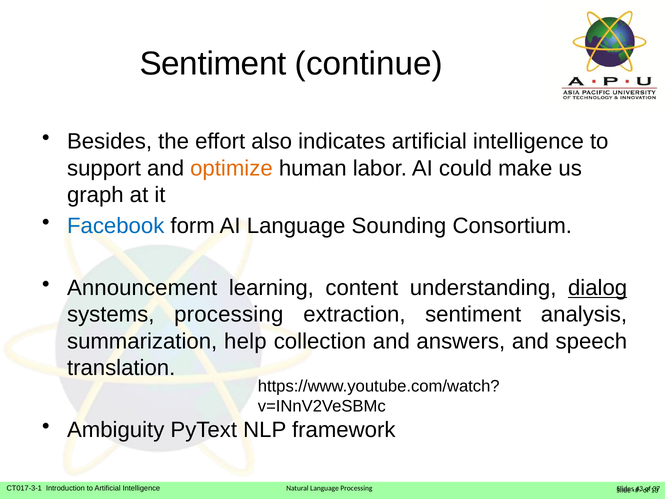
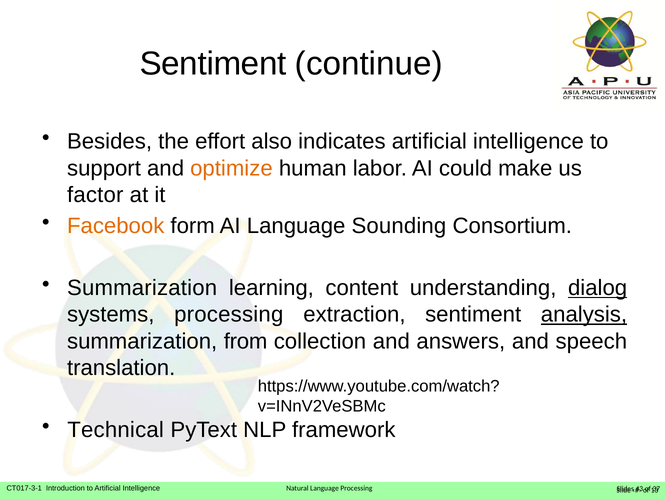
graph: graph -> factor (95, 195)
Facebook colour: blue -> orange (116, 226)
Announcement: Announcement -> Summarization (142, 288)
analysis underline: none -> present (584, 314)
help: help -> from (246, 341)
Ambiguity: Ambiguity -> Technical (116, 430)
